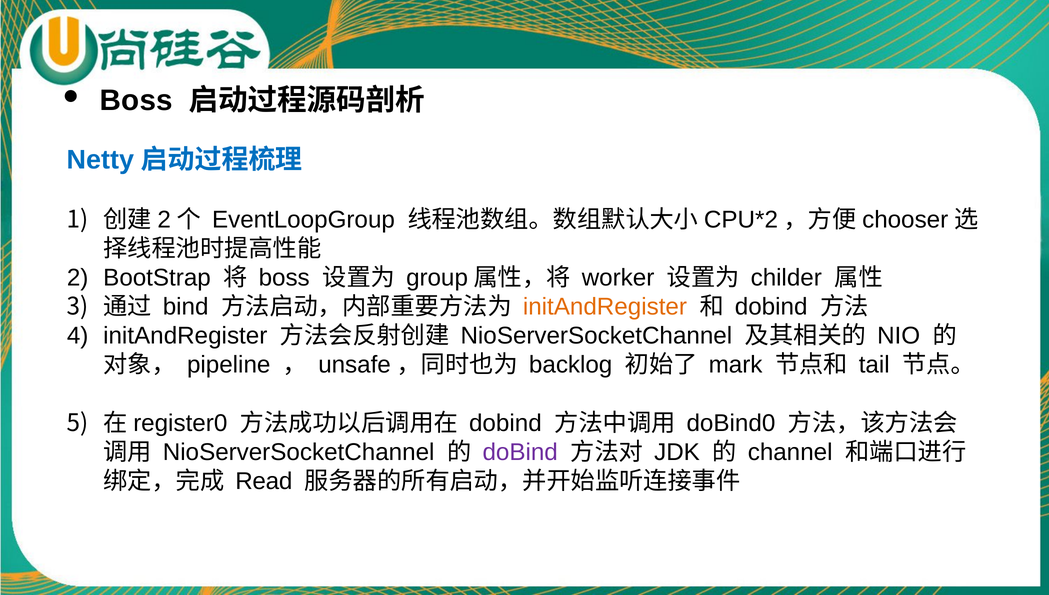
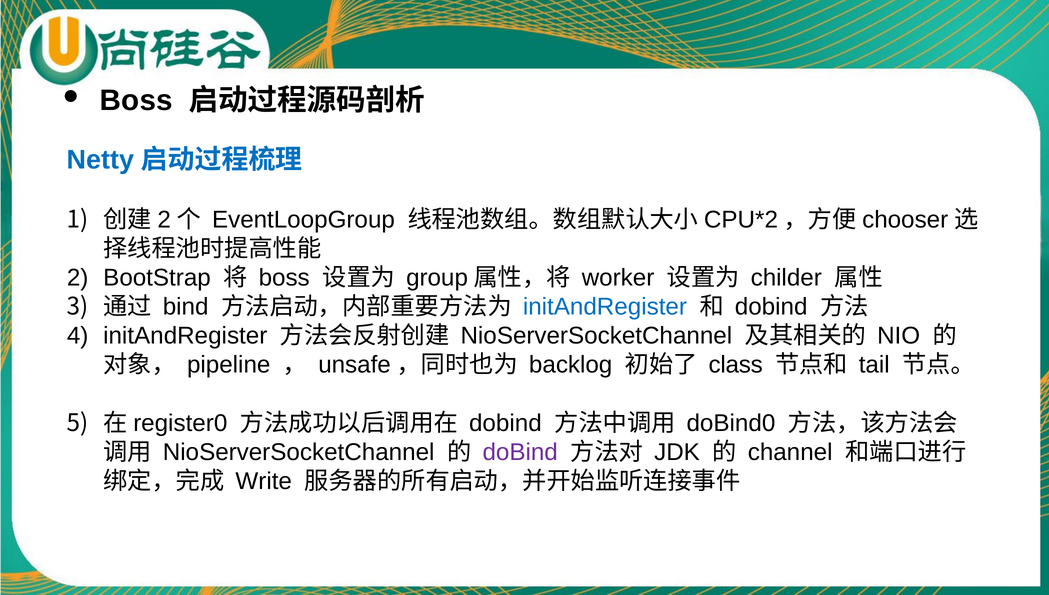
initAndRegister colour: orange -> blue (605, 307)
mark: mark -> class (736, 365)
Read: Read -> Write (264, 481)
